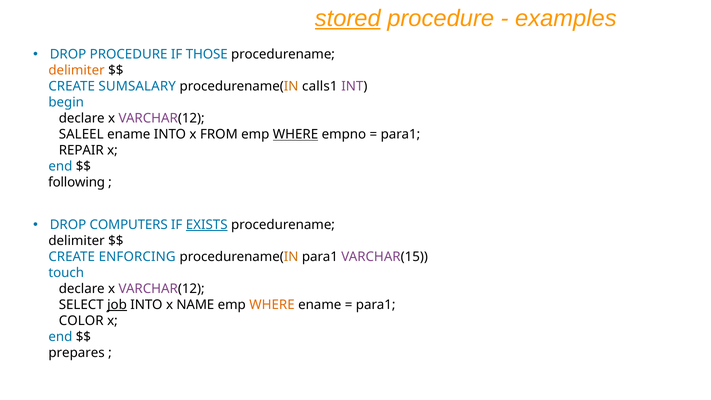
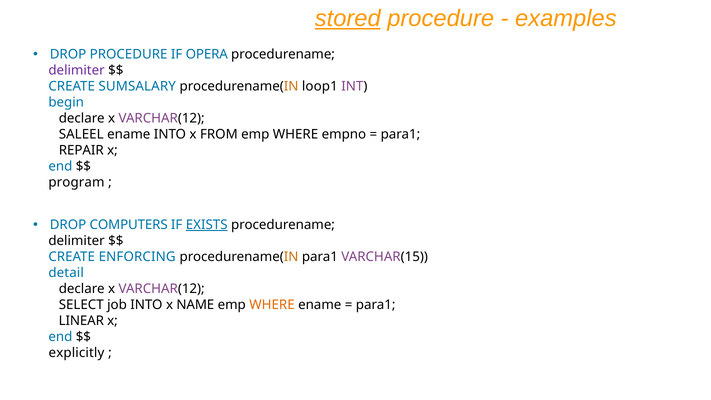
THOSE: THOSE -> OPERA (207, 54)
delimiter colour: orange -> purple (77, 70)
calls1: calls1 -> loop1 (320, 86)
WHERE underline: present -> none (296, 134)
following: following -> program (76, 182)
touch: touch -> detail (66, 273)
job underline: present -> none (117, 305)
COLOR: COLOR -> LINEAR (81, 321)
prepares: prepares -> explicitly (76, 353)
